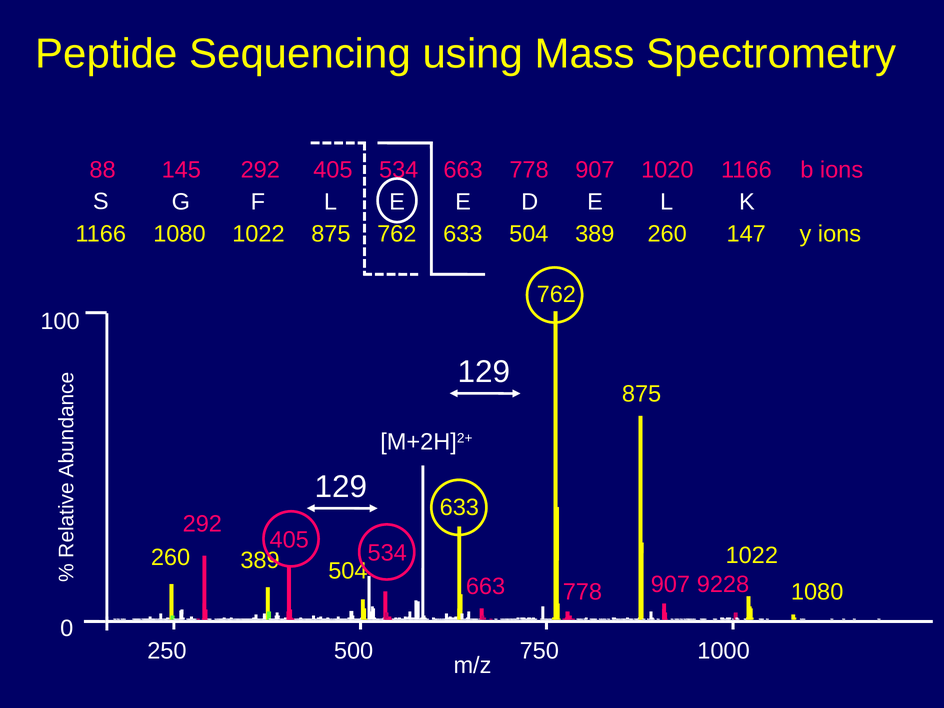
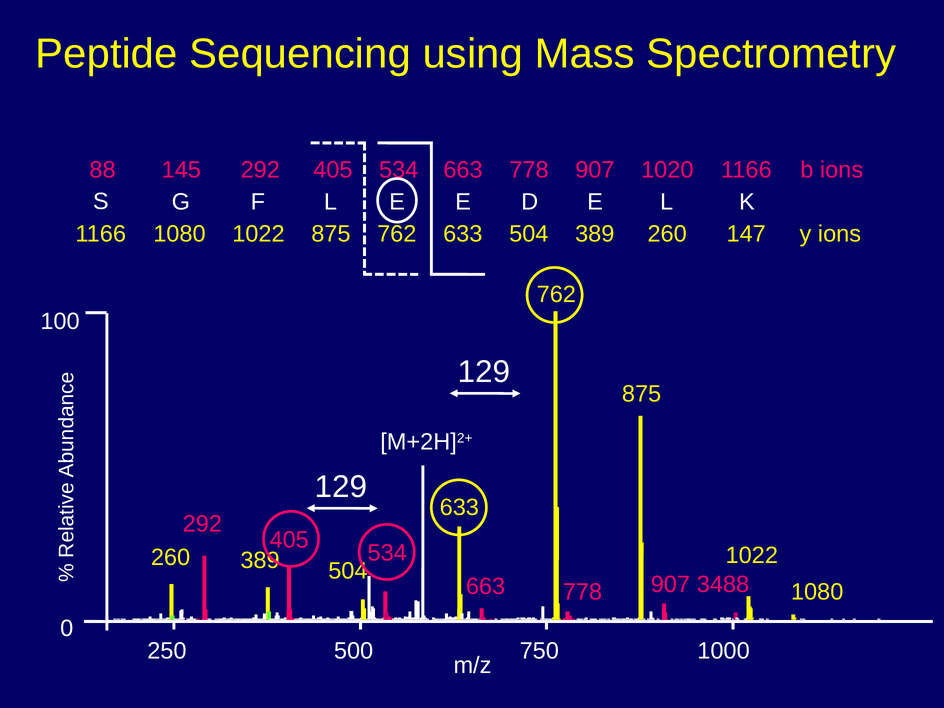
9228: 9228 -> 3488 (723, 584)
